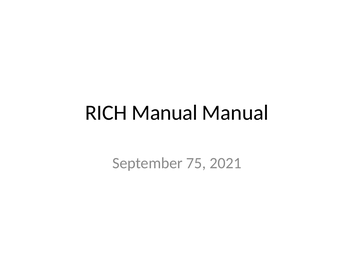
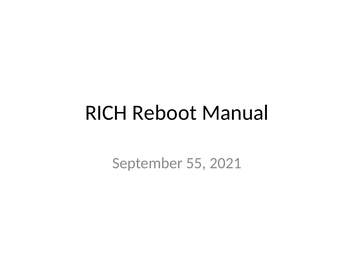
RICH Manual: Manual -> Reboot (164, 112)
75: 75 -> 55 (196, 163)
